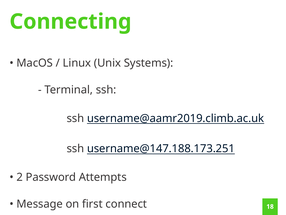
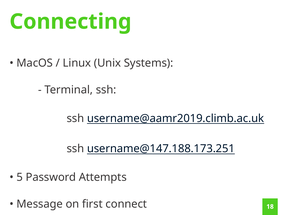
2: 2 -> 5 (20, 177)
